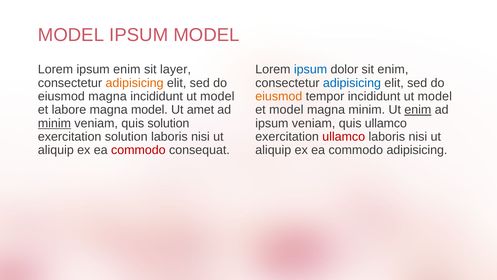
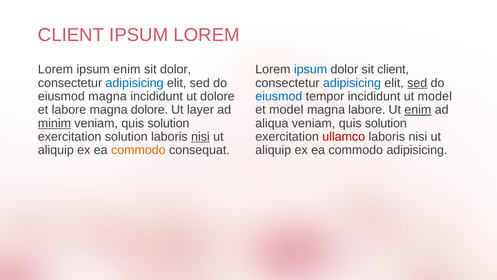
MODEL: MODEL -> CLIENT (71, 35)
IPSUM MODEL: MODEL -> LOREM (207, 35)
sit layer: layer -> dolor (176, 69)
sit enim: enim -> client (393, 69)
adipisicing colour: orange -> blue (135, 83)
sed underline: none -> present (417, 83)
model: model -> dolore (217, 96)
eiusmod colour: orange -> blue (279, 96)
magna model: model -> dolore (149, 110)
amet: amet -> layer (200, 110)
magna minim: minim -> labore (367, 110)
ipsum: ipsum -> aliqua (272, 123)
ullamco: ullamco -> solution (386, 123)
nisi underline: none -> present (200, 136)
commodo colour: red -> orange (138, 150)
